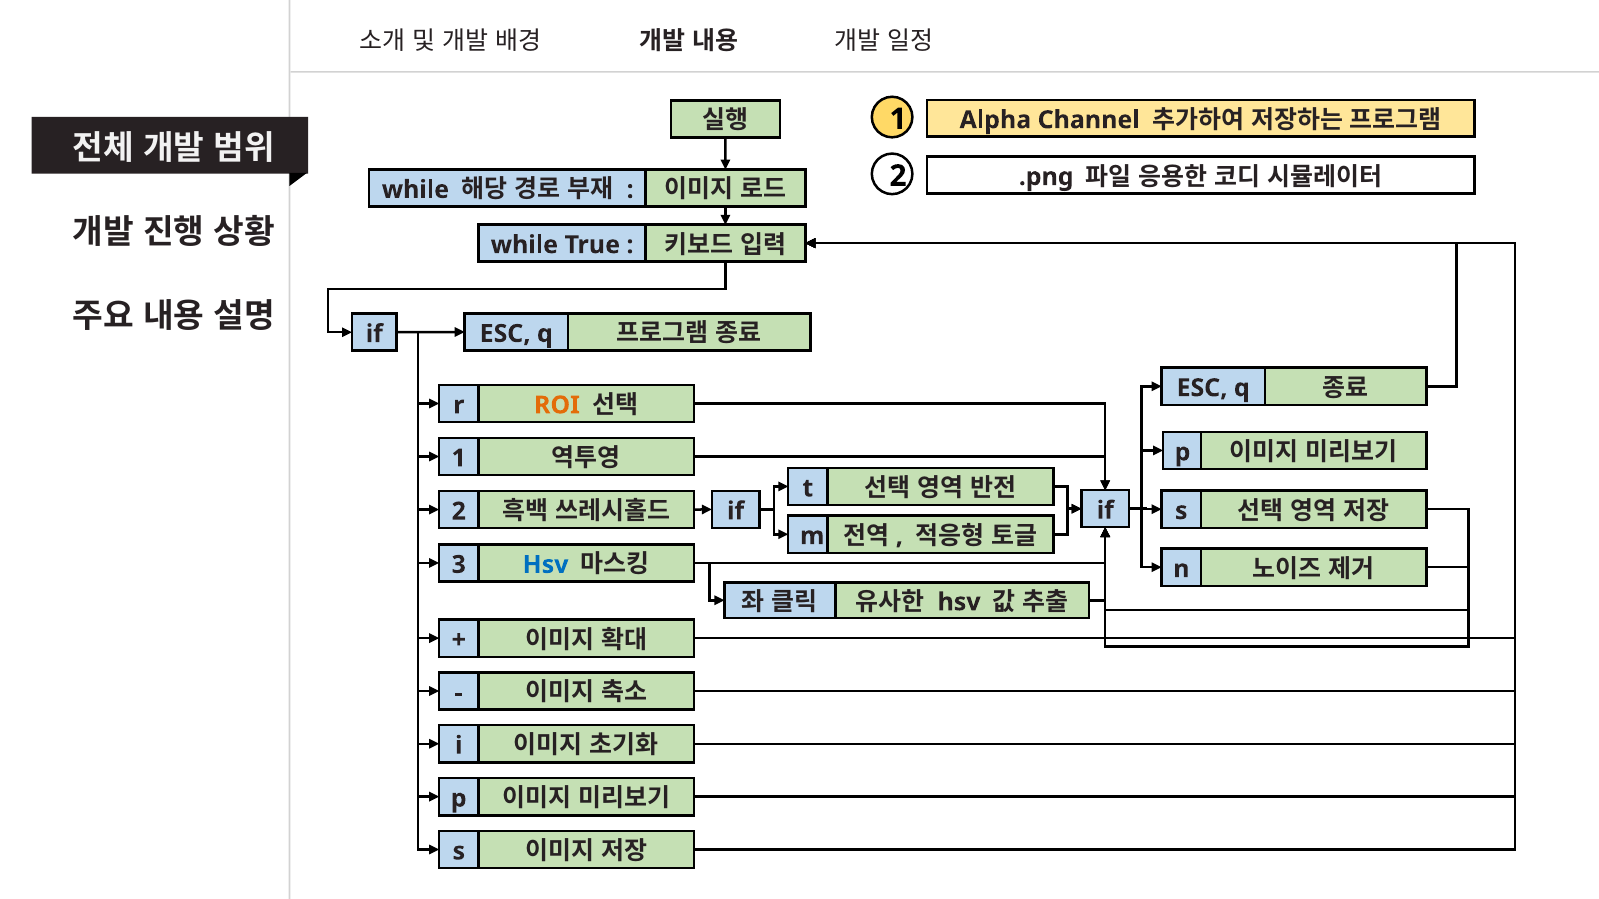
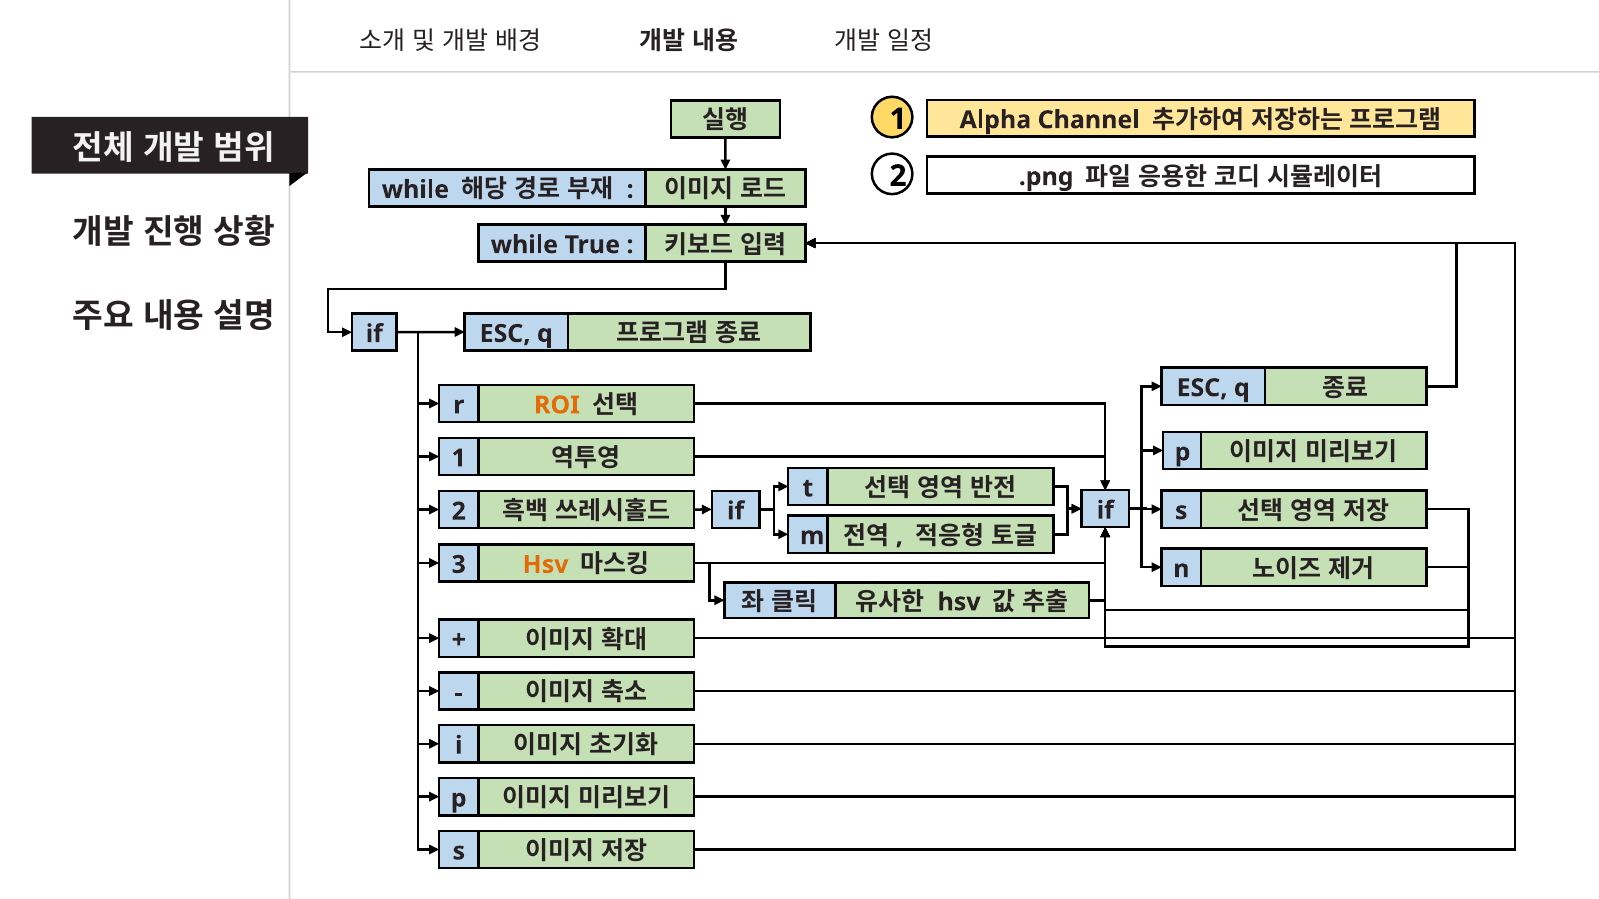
Hsv colour: blue -> orange (546, 565)
